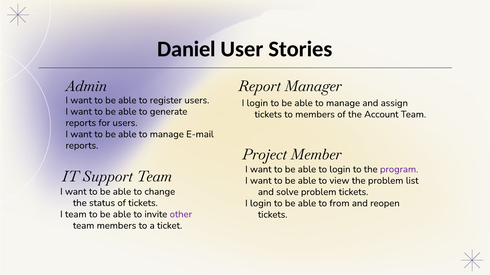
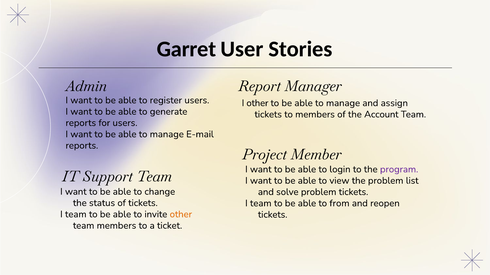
Daniel: Daniel -> Garret (186, 49)
login: login -> other (257, 103)
login: login -> team (261, 204)
other colour: purple -> orange (181, 215)
